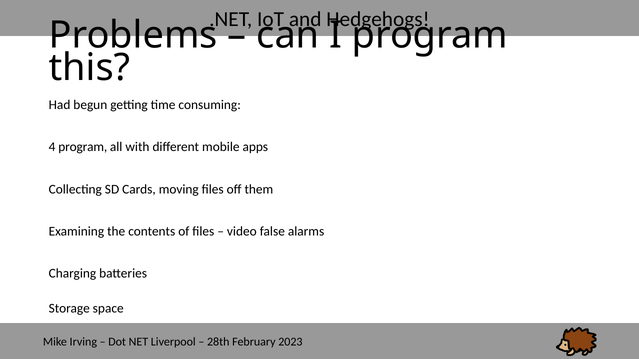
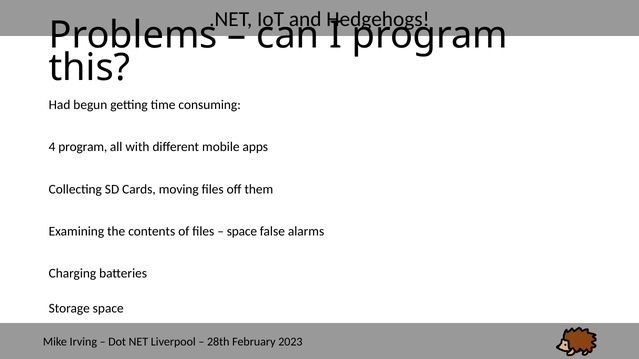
video: video -> space (242, 231)
